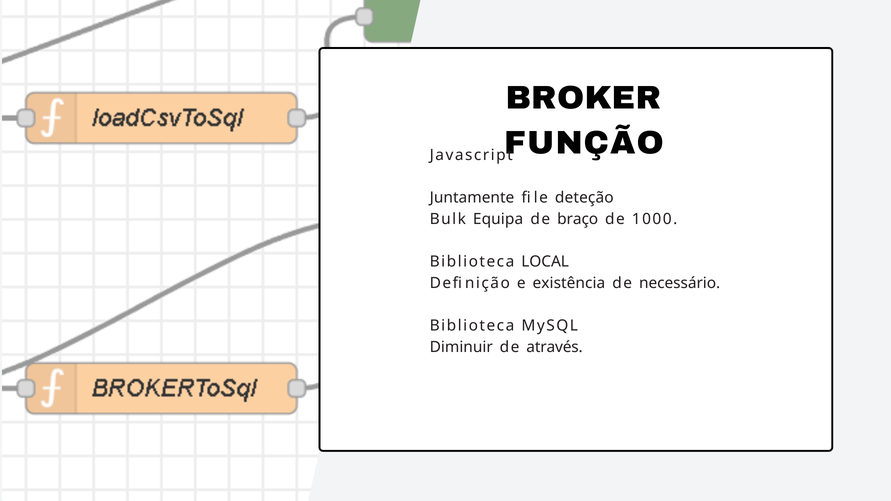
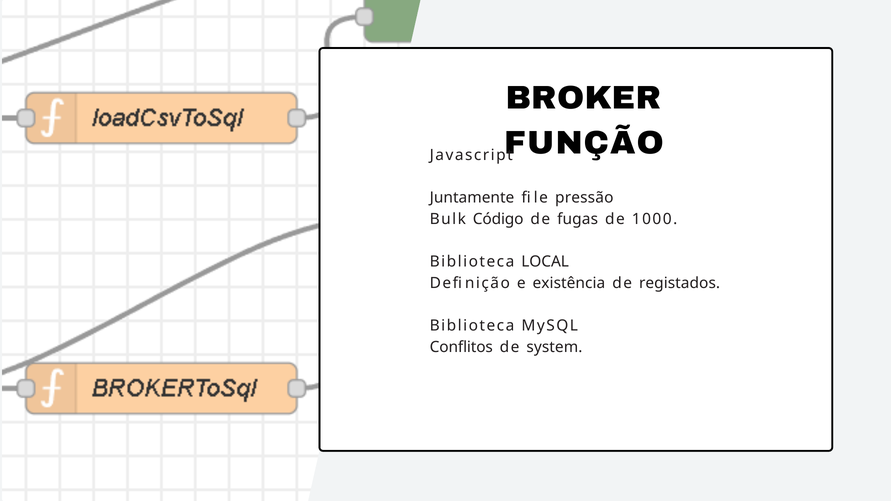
deteção: deteção -> pressão (584, 198)
Equipa: Equipa -> Código (498, 219)
braço: braço -> fugas (578, 219)
necessário: necessário -> registados (680, 283)
Diminuir: Diminuir -> Conflitos (461, 347)
através: através -> system (554, 347)
